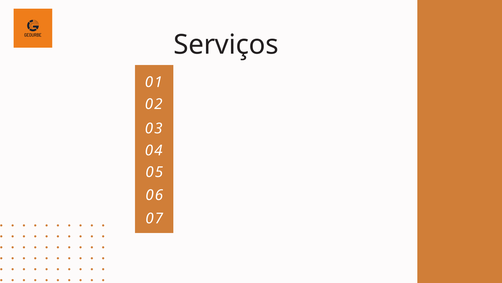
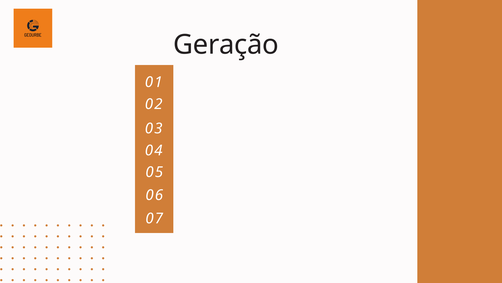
Serviços: Serviços -> Geração (226, 45)
